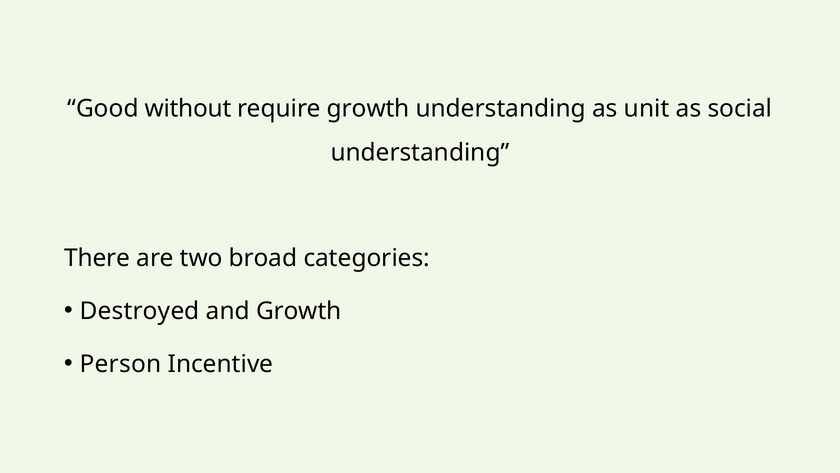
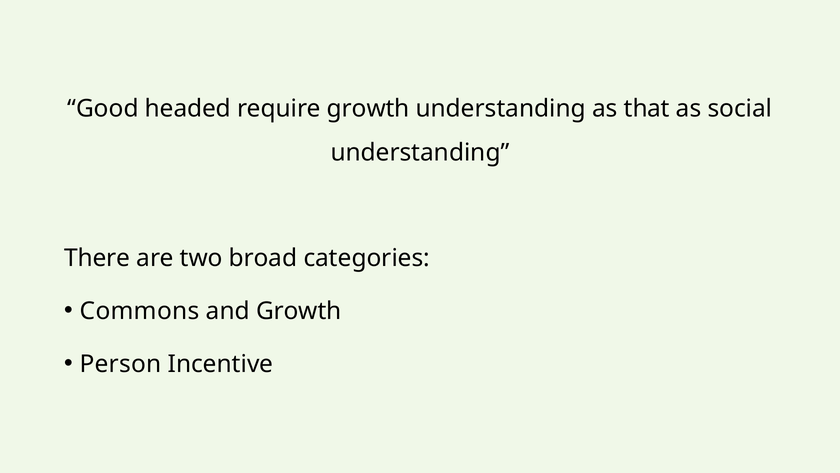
without: without -> headed (188, 109)
unit: unit -> that (647, 109)
Destroyed: Destroyed -> Commons (140, 311)
